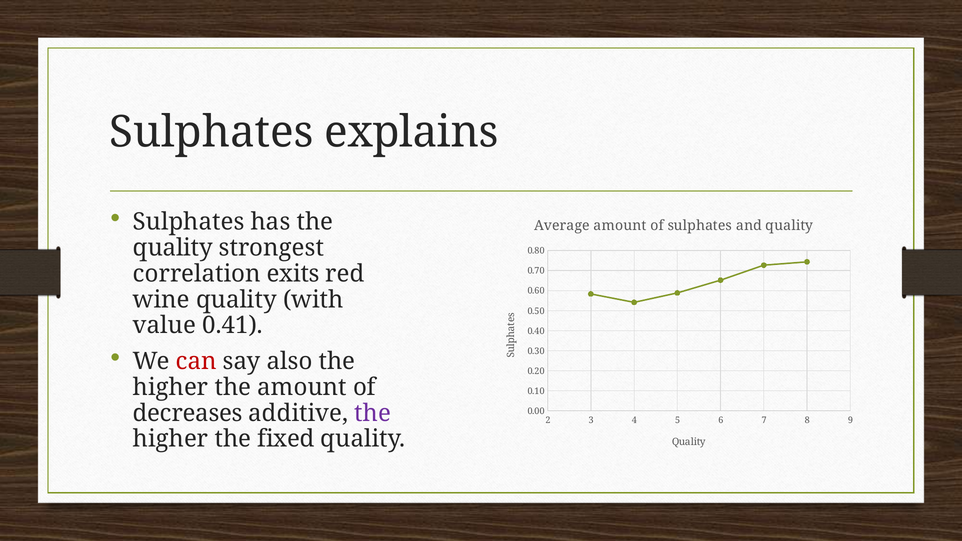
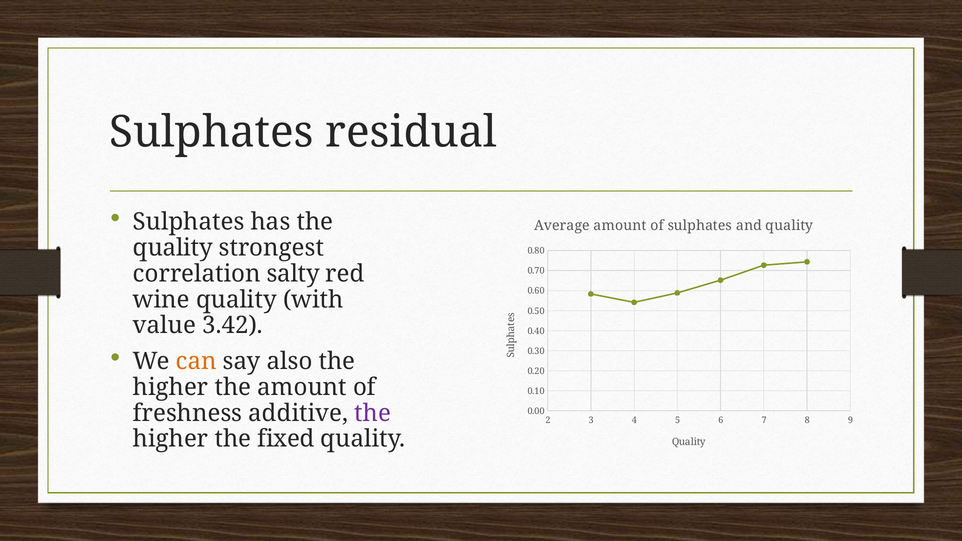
explains: explains -> residual (411, 132)
exits: exits -> salty (293, 274)
0.41: 0.41 -> 3.42 (233, 326)
can colour: red -> orange (196, 361)
decreases: decreases -> freshness (188, 413)
